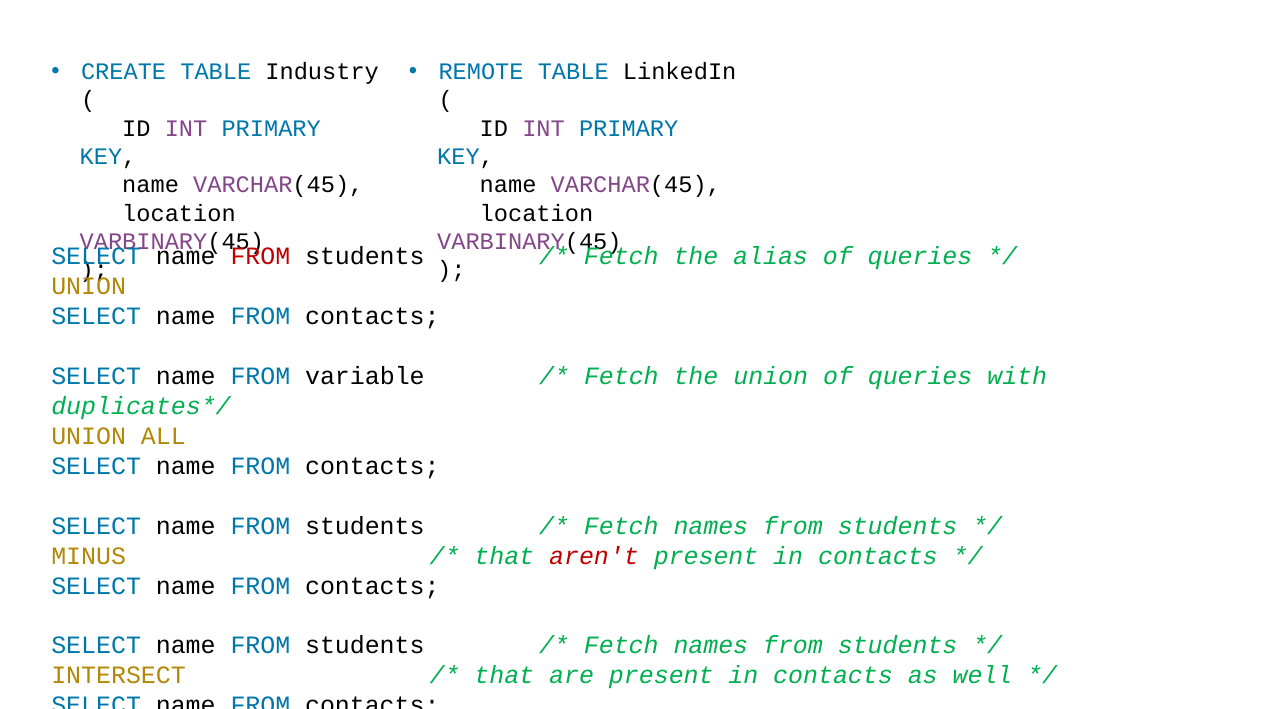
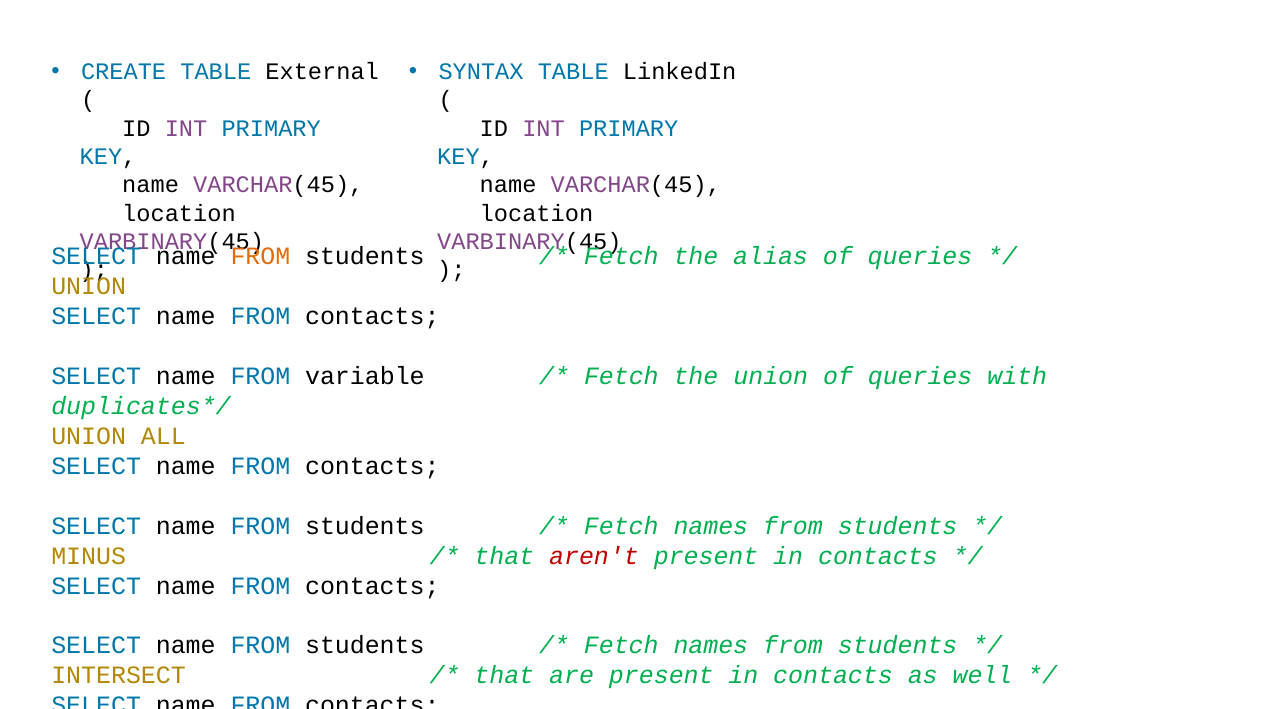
Industry: Industry -> External (322, 72)
REMOTE: REMOTE -> SYNTAX (481, 72)
FROM colour: red -> orange (260, 257)
